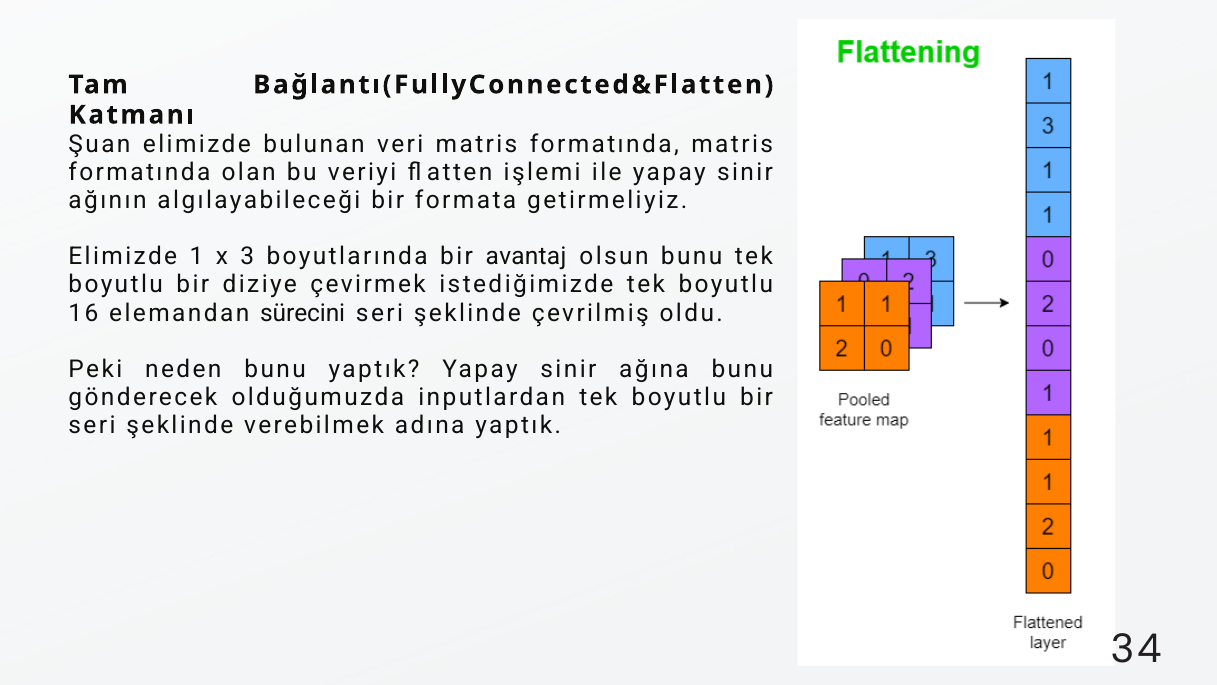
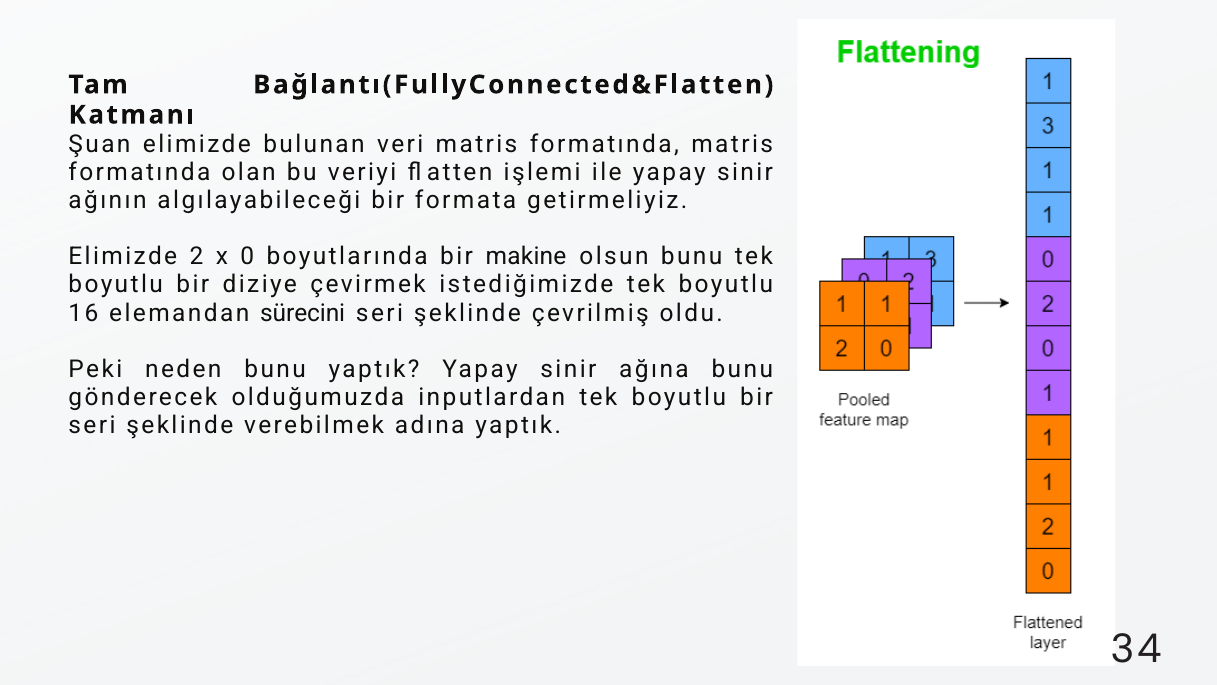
1: 1 -> 2 (197, 257)
3: 3 -> 0 (247, 257)
avantaj: avantaj -> makine (526, 257)
